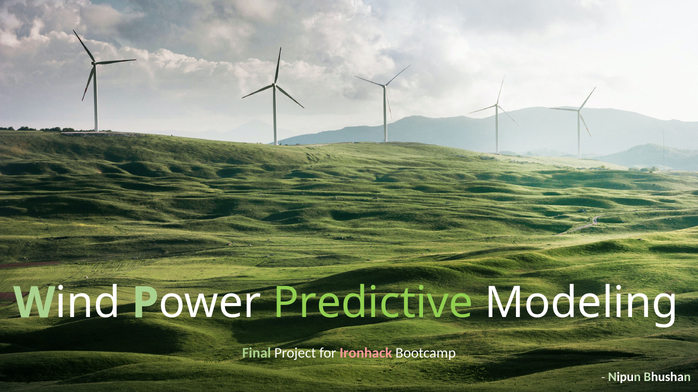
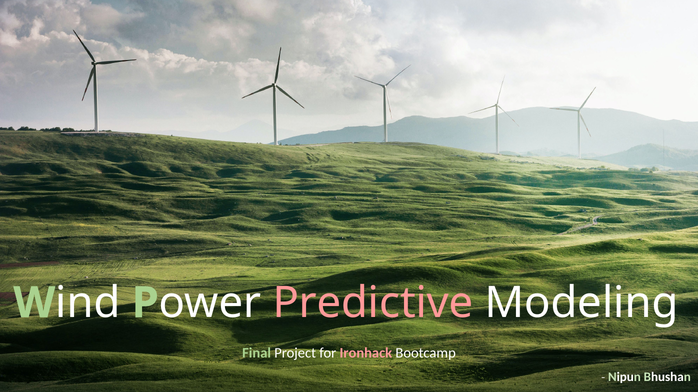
Predictive colour: light green -> pink (373, 303)
